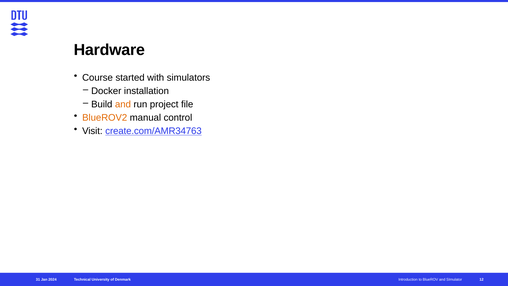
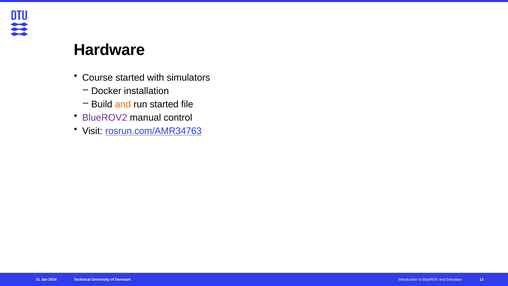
run project: project -> started (164, 104)
BlueROV2 colour: orange -> purple (105, 118)
create.com/AMR34763: create.com/AMR34763 -> rosrun.com/AMR34763 (154, 131)
